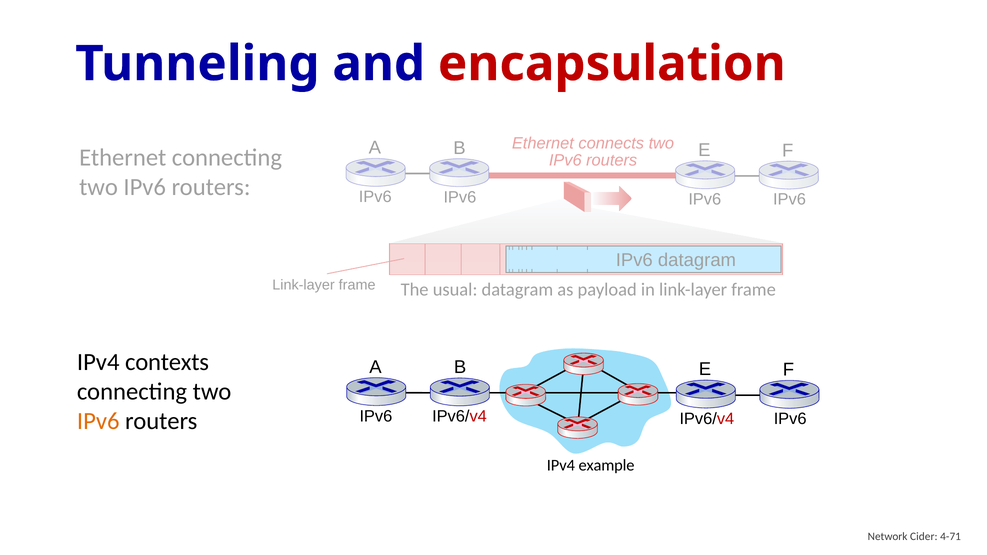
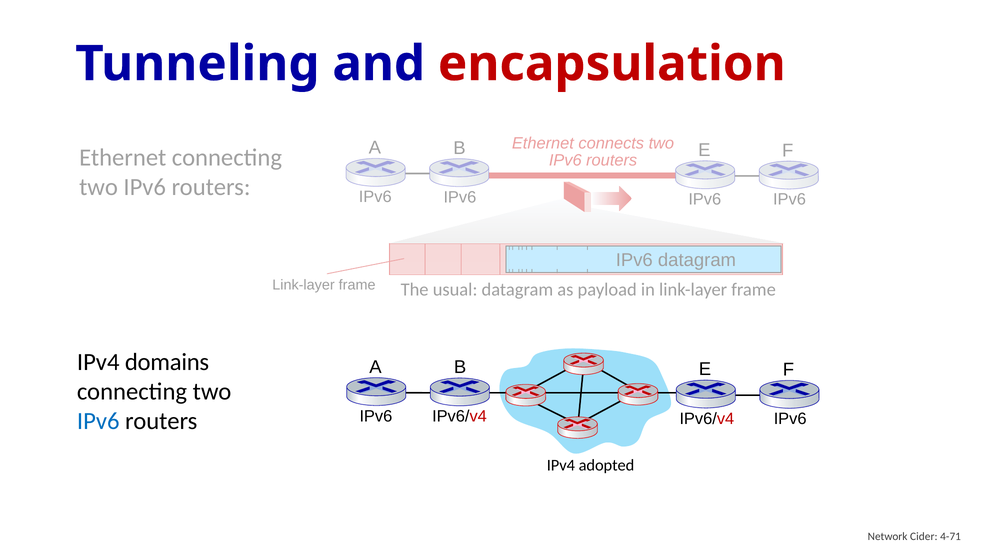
contexts: contexts -> domains (167, 362)
IPv6 colour: orange -> blue (98, 421)
example: example -> adopted (606, 465)
